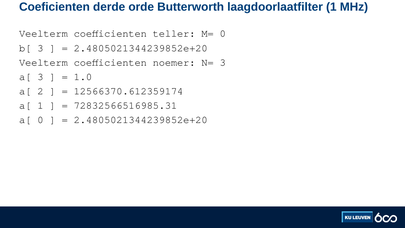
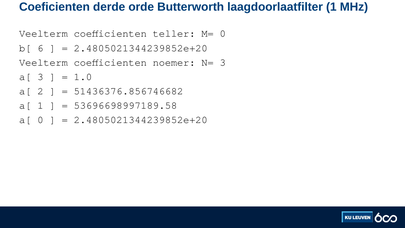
b[ 3: 3 -> 6 (40, 48)
12566370.612359174: 12566370.612359174 -> 51436376.856746682 (129, 91)
72832566516985.31: 72832566516985.31 -> 53696698997189.58 (125, 105)
